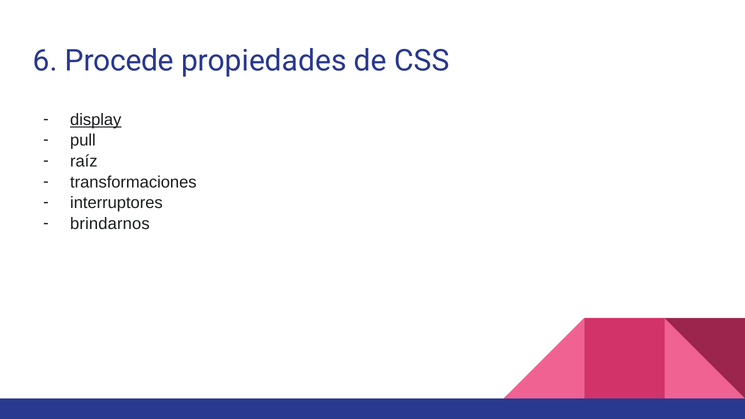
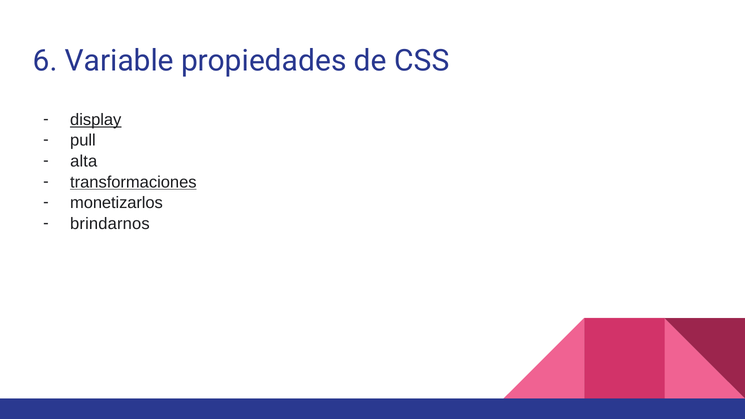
Procede: Procede -> Variable (119, 61)
raíz: raíz -> alta (84, 161)
transformaciones underline: none -> present (133, 182)
interruptores: interruptores -> monetizarlos (116, 203)
